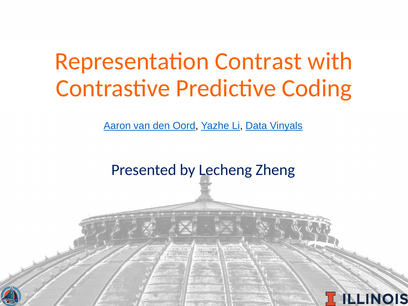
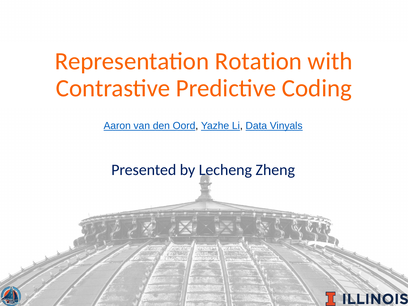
Contrast: Contrast -> Rotation (258, 61)
